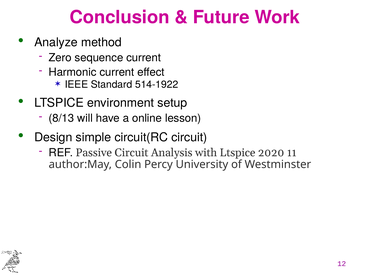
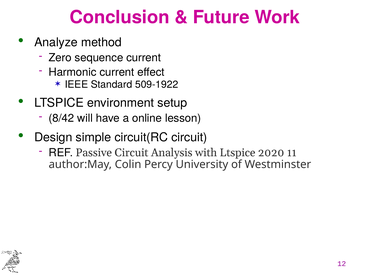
514-1922: 514-1922 -> 509-1922 (157, 85)
8/13: 8/13 -> 8/42 (61, 118)
